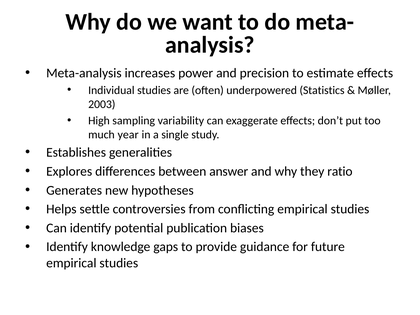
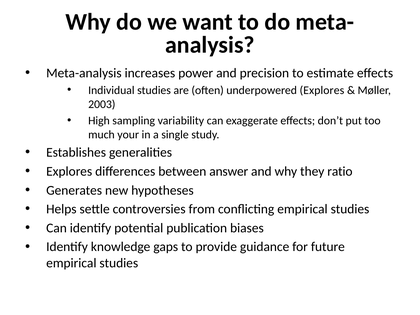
underpowered Statistics: Statistics -> Explores (322, 90)
year: year -> your (128, 135)
